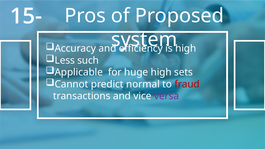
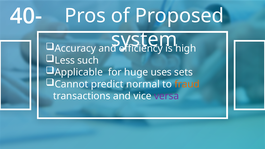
15-: 15- -> 40- (26, 16)
huge high: high -> uses (161, 72)
fraud colour: red -> orange (187, 84)
